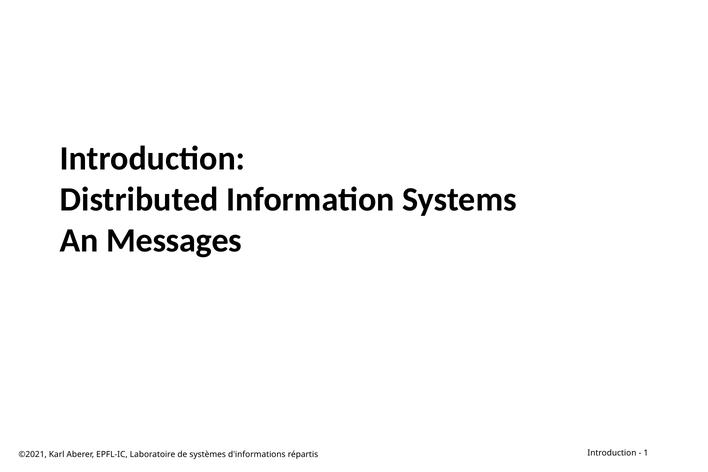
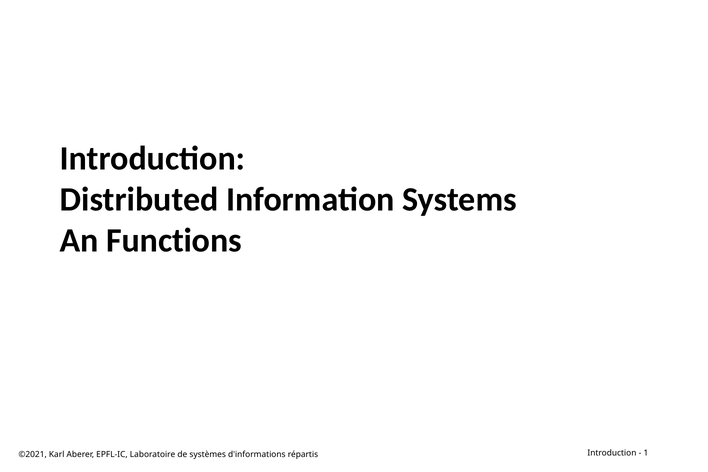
Messages: Messages -> Functions (174, 241)
